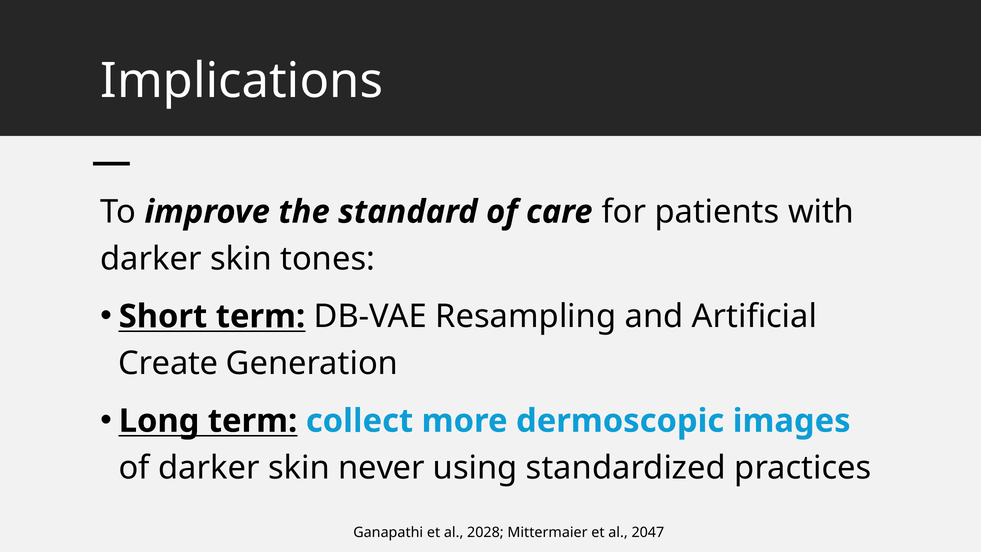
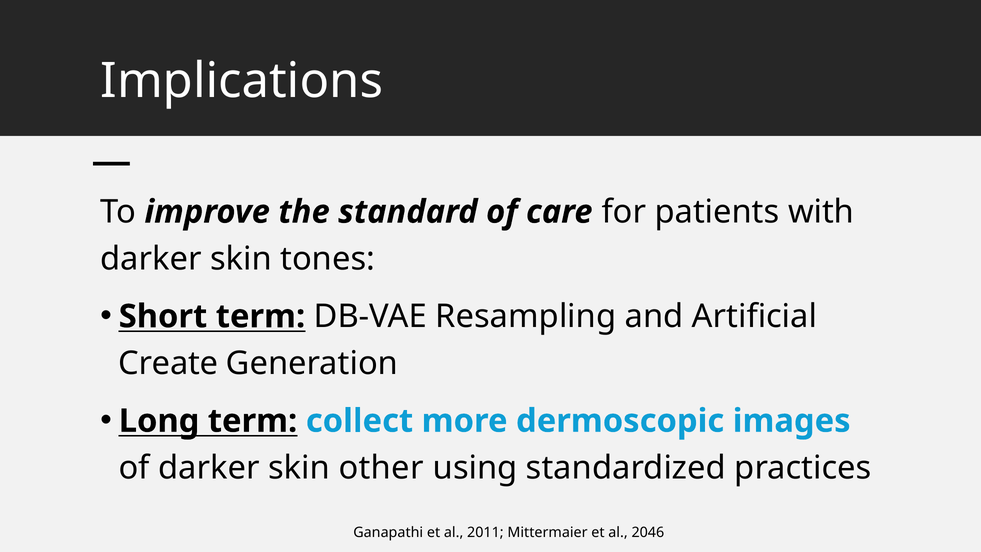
never: never -> other (381, 468)
2028: 2028 -> 2011 (485, 532)
2047: 2047 -> 2046 (648, 532)
